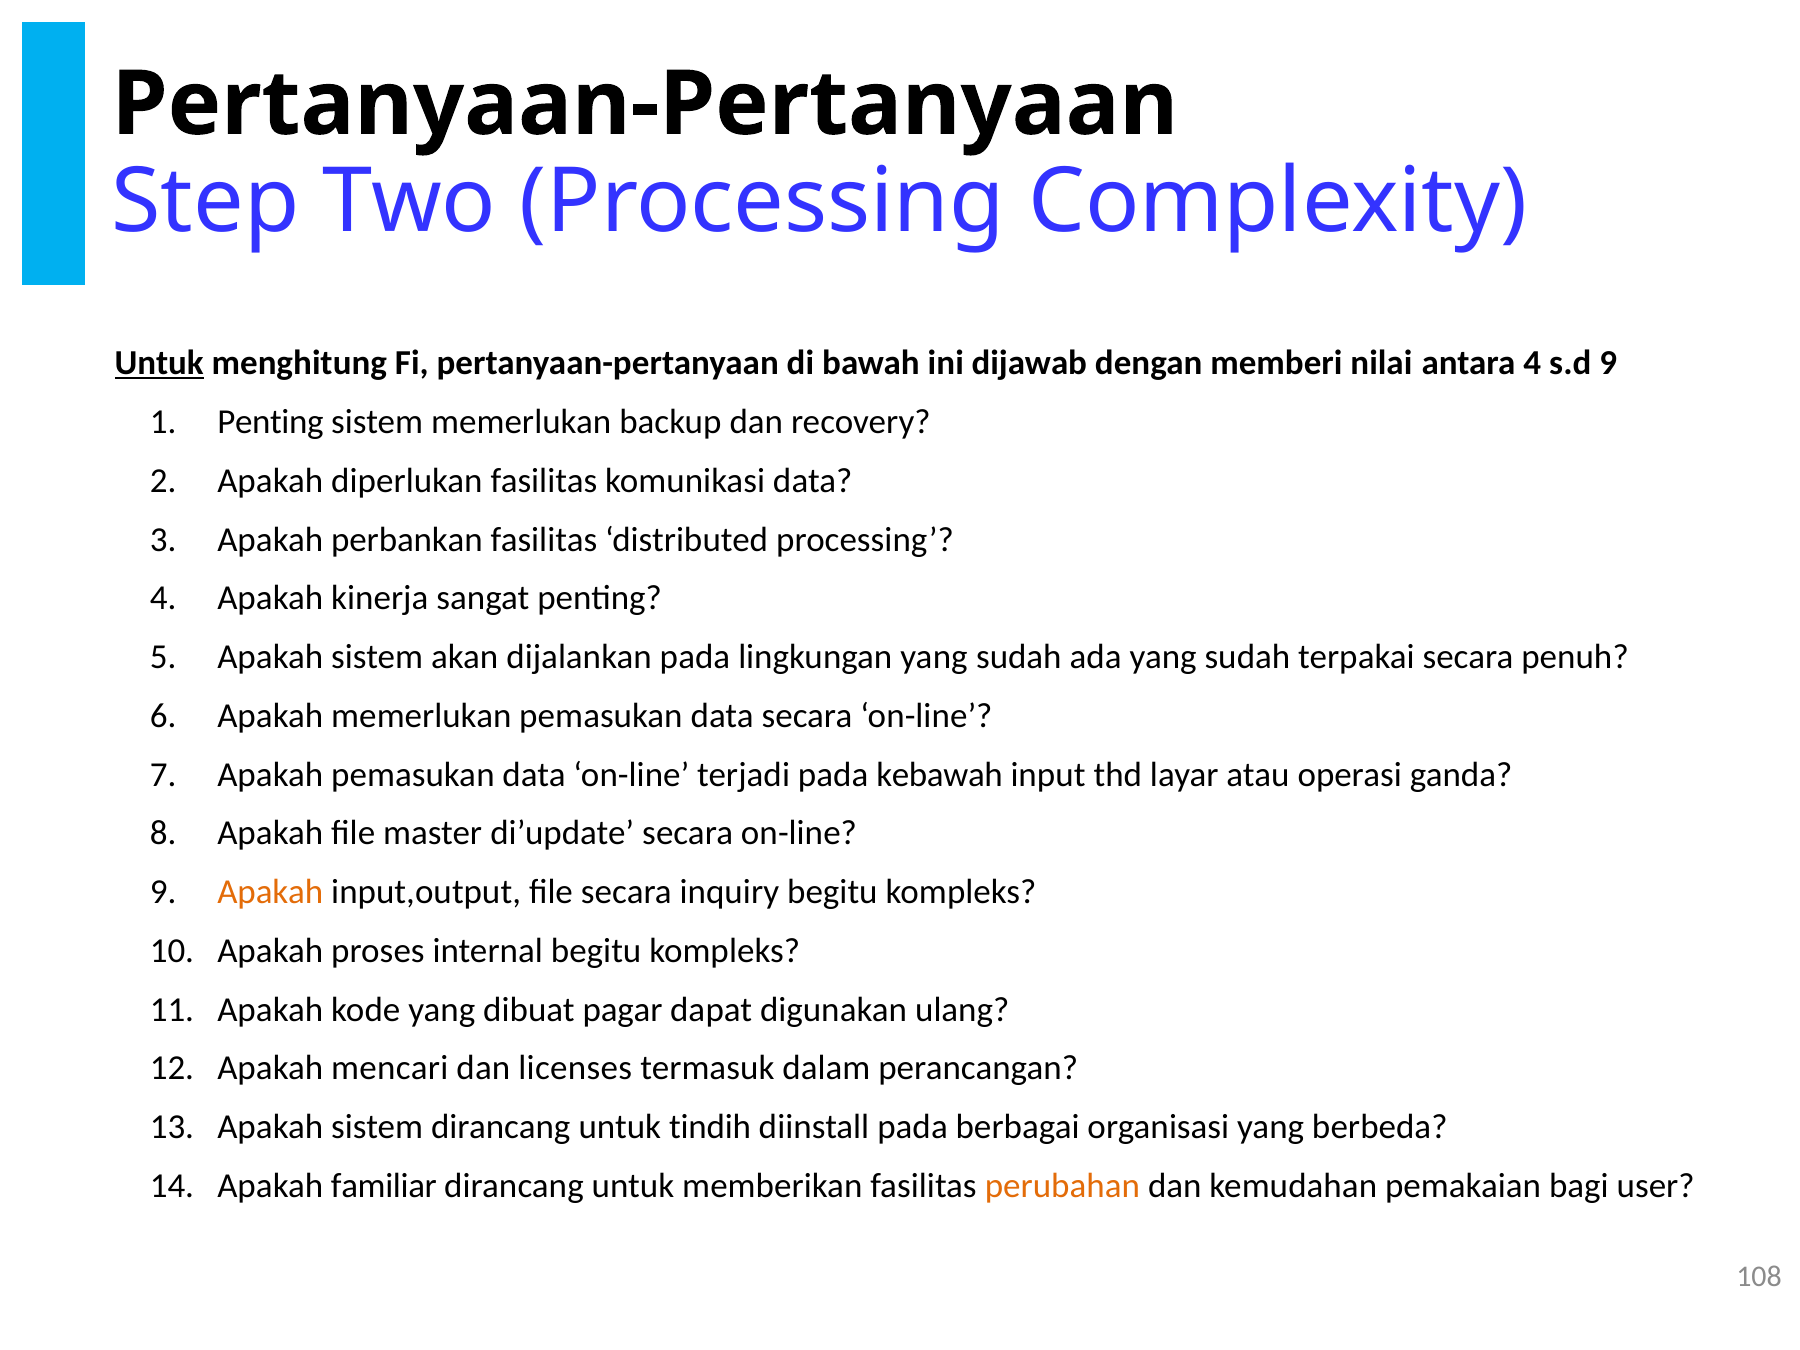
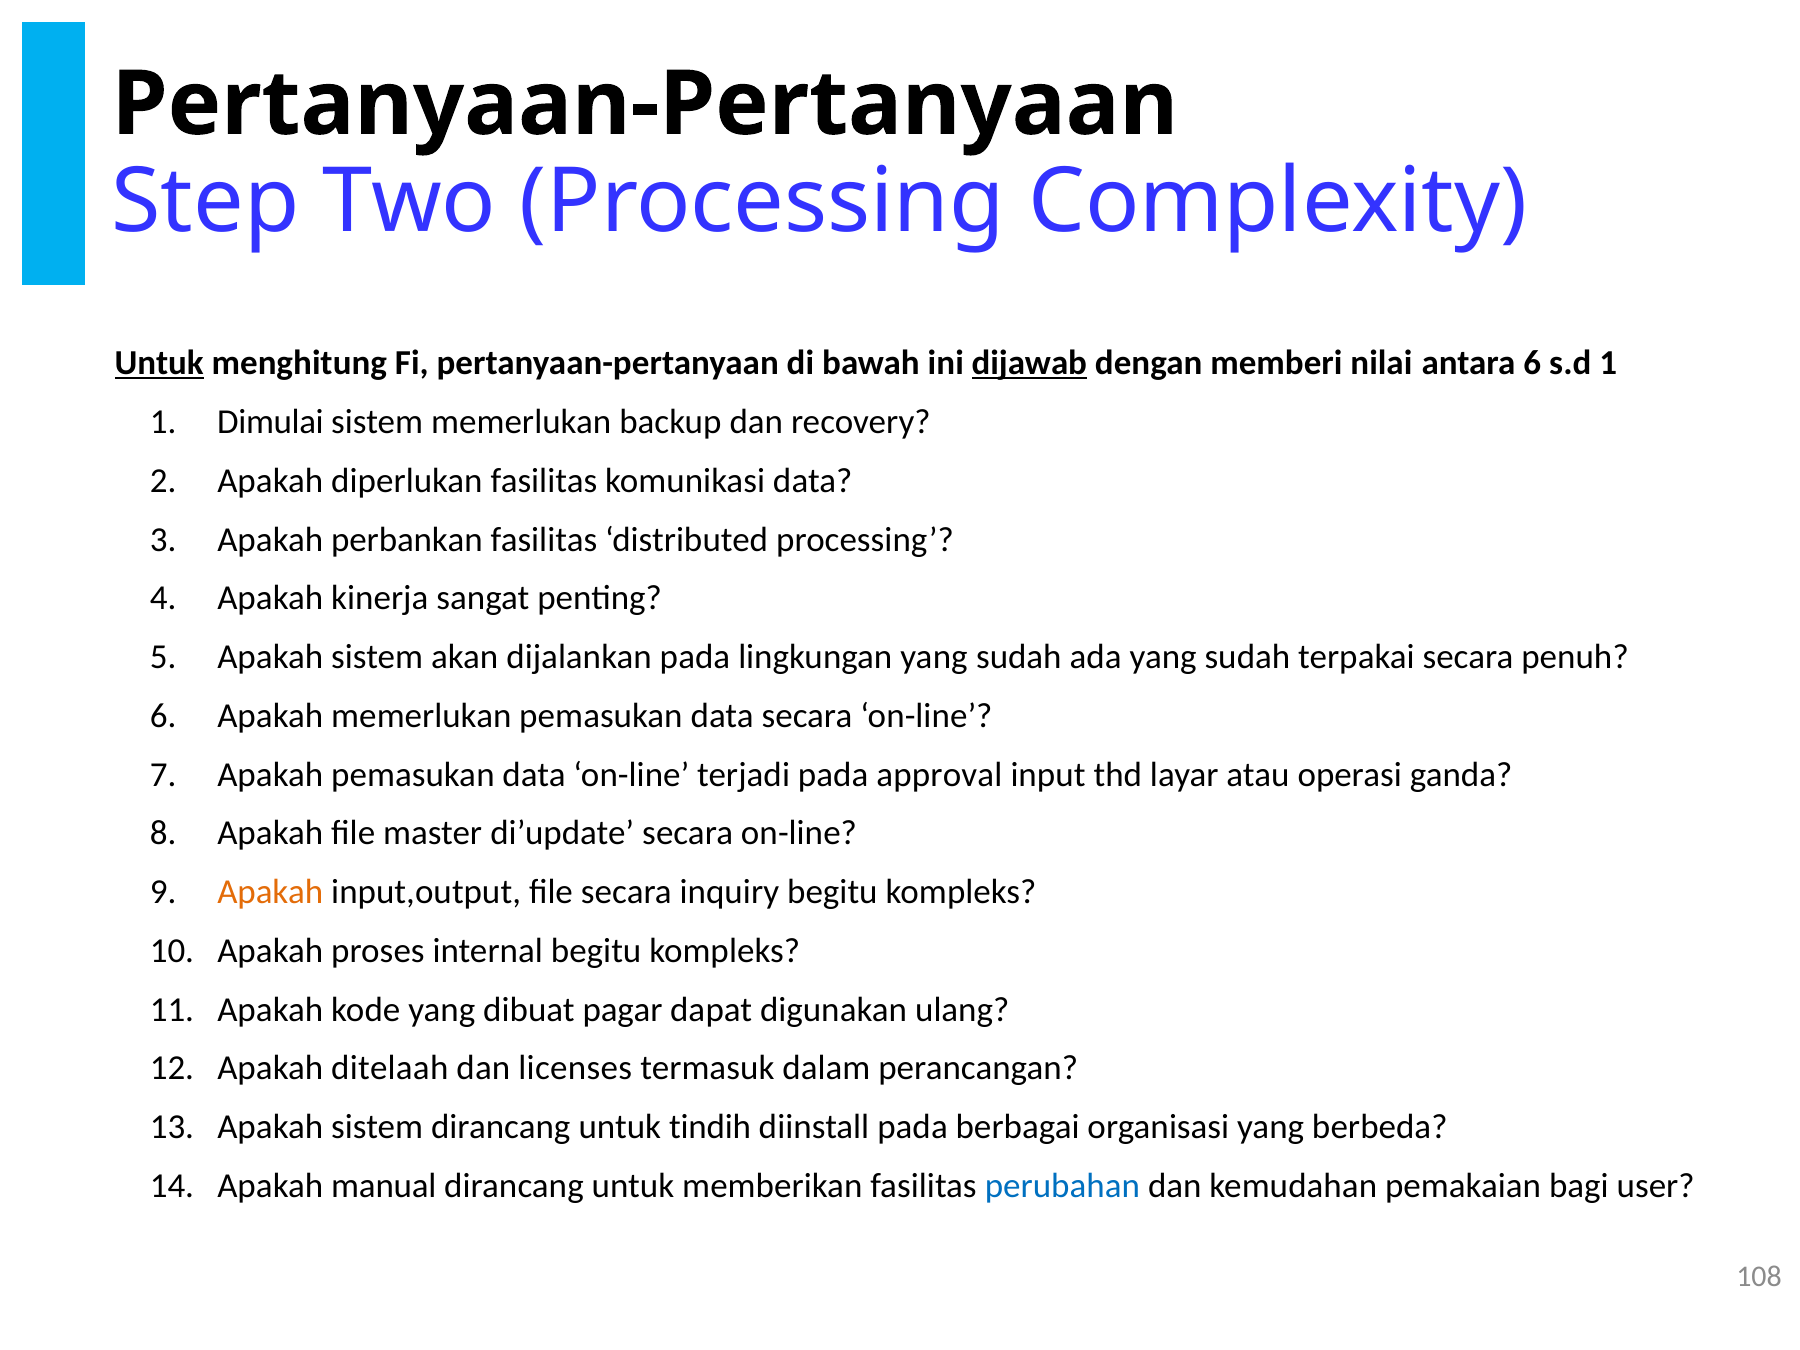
dijawab underline: none -> present (1029, 363)
antara 4: 4 -> 6 (1532, 363)
s.d 9: 9 -> 1 (1608, 363)
Penting: Penting -> Dimulai (270, 422)
kebawah: kebawah -> approval (939, 774)
mencari: mencari -> ditelaah (390, 1068)
familiar: familiar -> manual (384, 1186)
perubahan colour: orange -> blue (1062, 1186)
